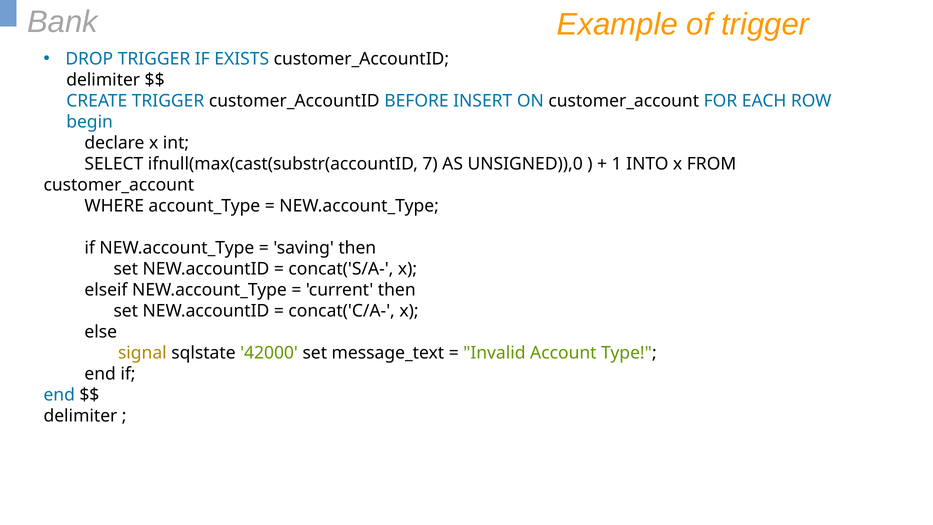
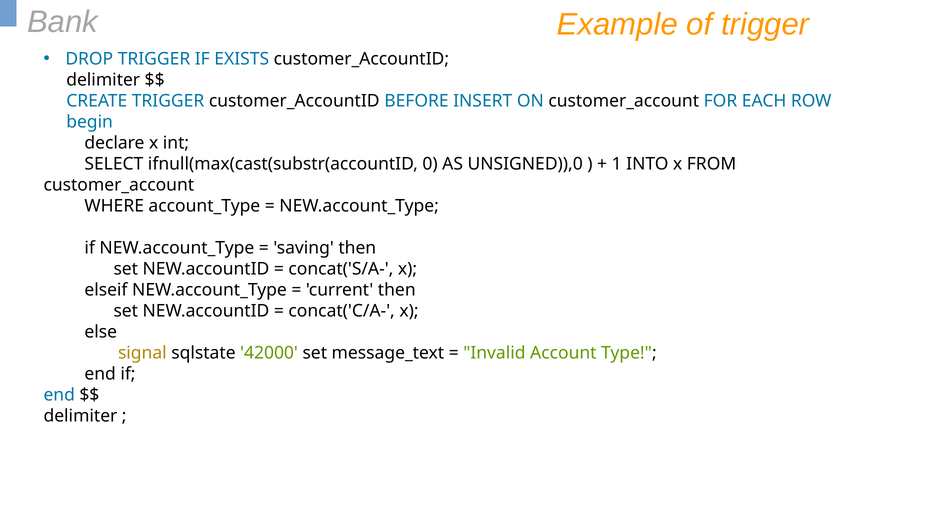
7: 7 -> 0 (430, 164)
